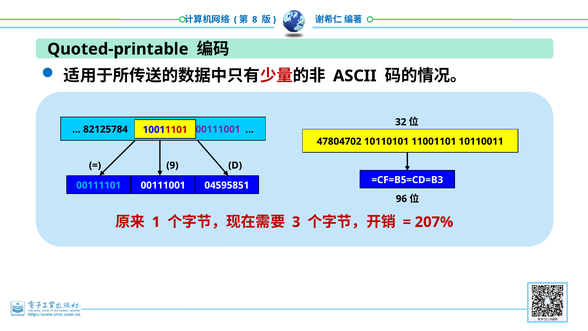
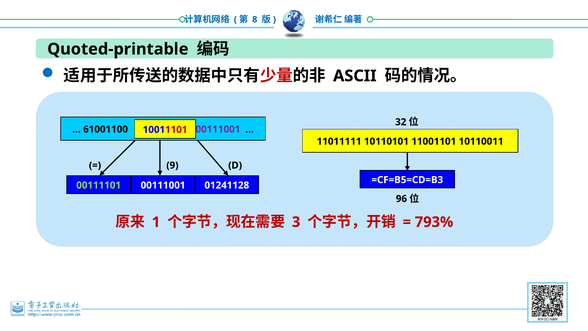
82125784: 82125784 -> 61001100 (106, 129)
47804702: 47804702 -> 11011111 (339, 141)
00111101 colour: light blue -> light green (99, 185)
04595851: 04595851 -> 01241128 (227, 185)
207%: 207% -> 793% (434, 222)
